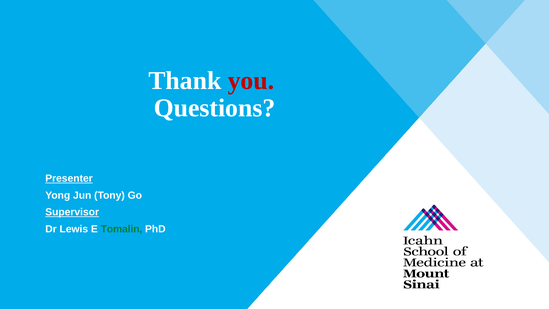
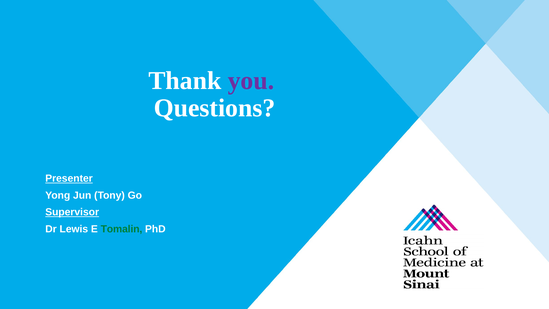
you colour: red -> purple (251, 80)
